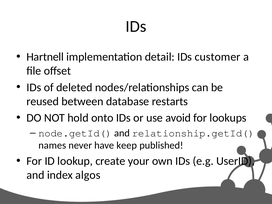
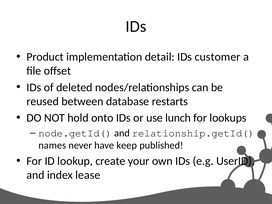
Hartnell: Hartnell -> Product (45, 57)
avoid: avoid -> lunch (178, 118)
algos: algos -> lease (88, 175)
